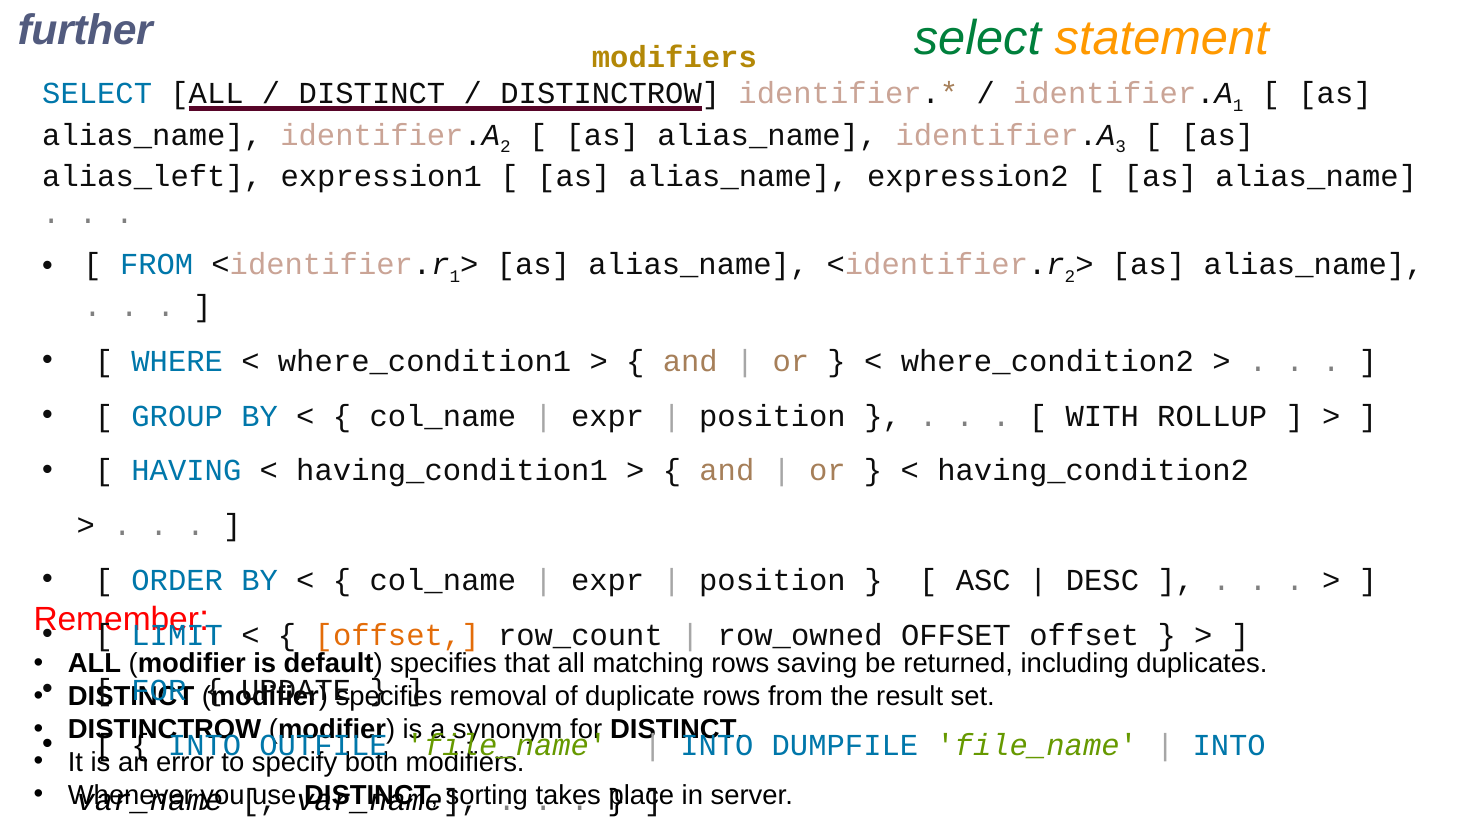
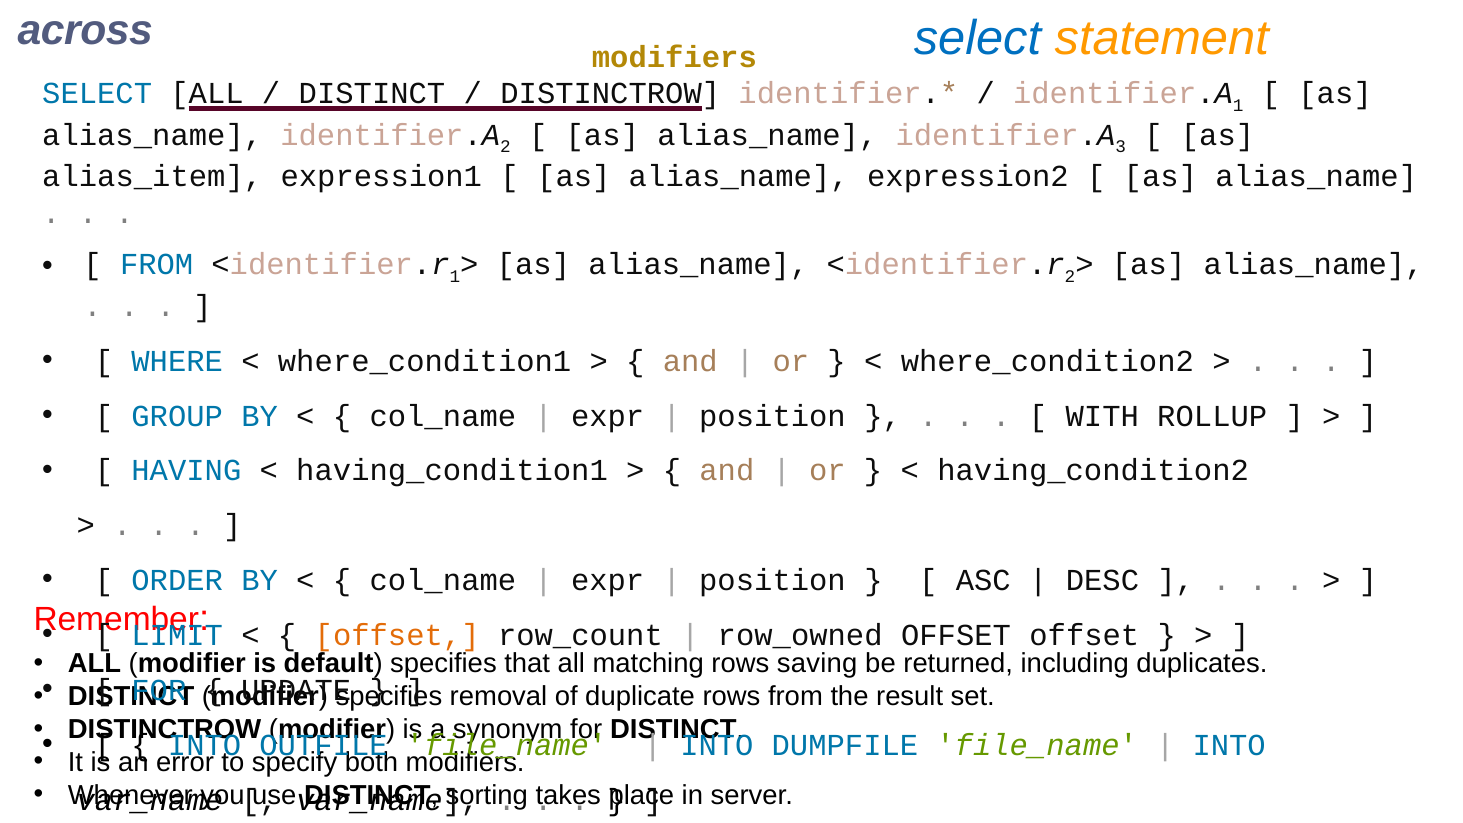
further: further -> across (85, 31)
select colour: green -> blue (977, 38)
alias_left: alias_left -> alias_item (152, 177)
